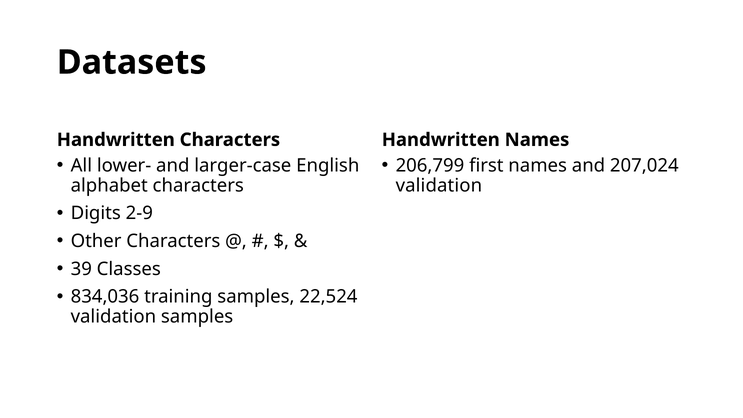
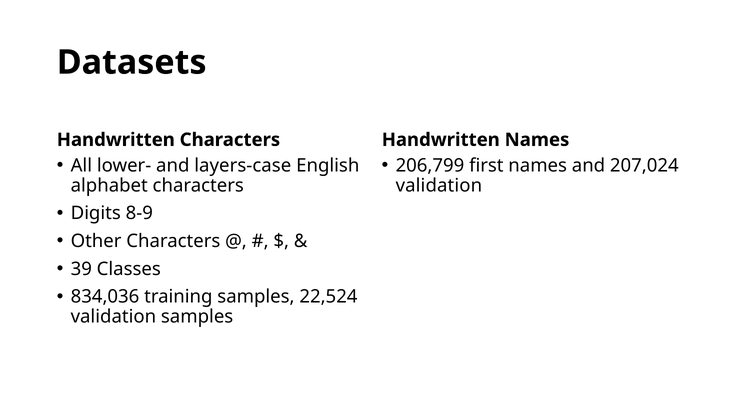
larger-case: larger-case -> layers-case (243, 165)
2-9: 2-9 -> 8-9 (139, 213)
